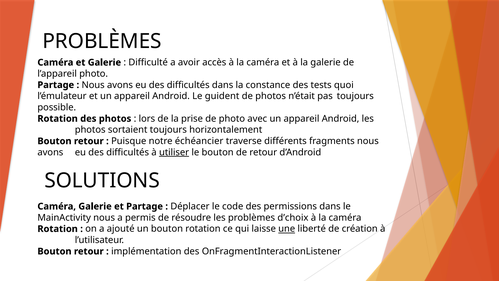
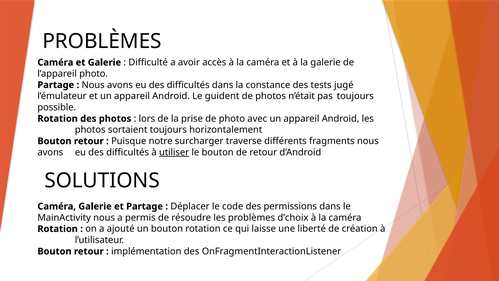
quoi: quoi -> jugé (344, 85)
échéancier: échéancier -> surcharger (199, 141)
une underline: present -> none (287, 229)
